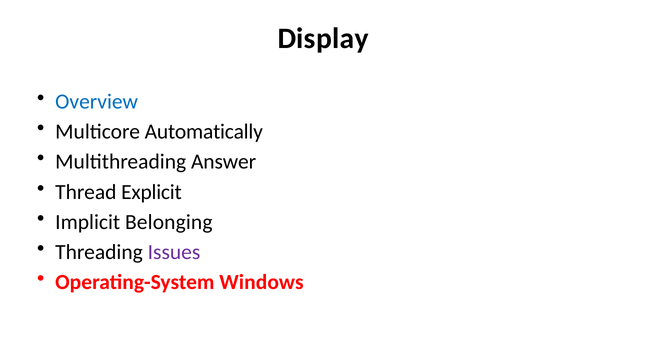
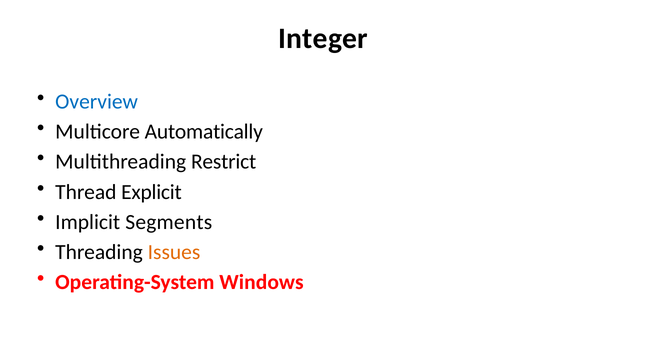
Display: Display -> Integer (323, 38)
Answer: Answer -> Restrict (224, 162)
Belonging: Belonging -> Segments (169, 222)
Issues colour: purple -> orange (174, 252)
